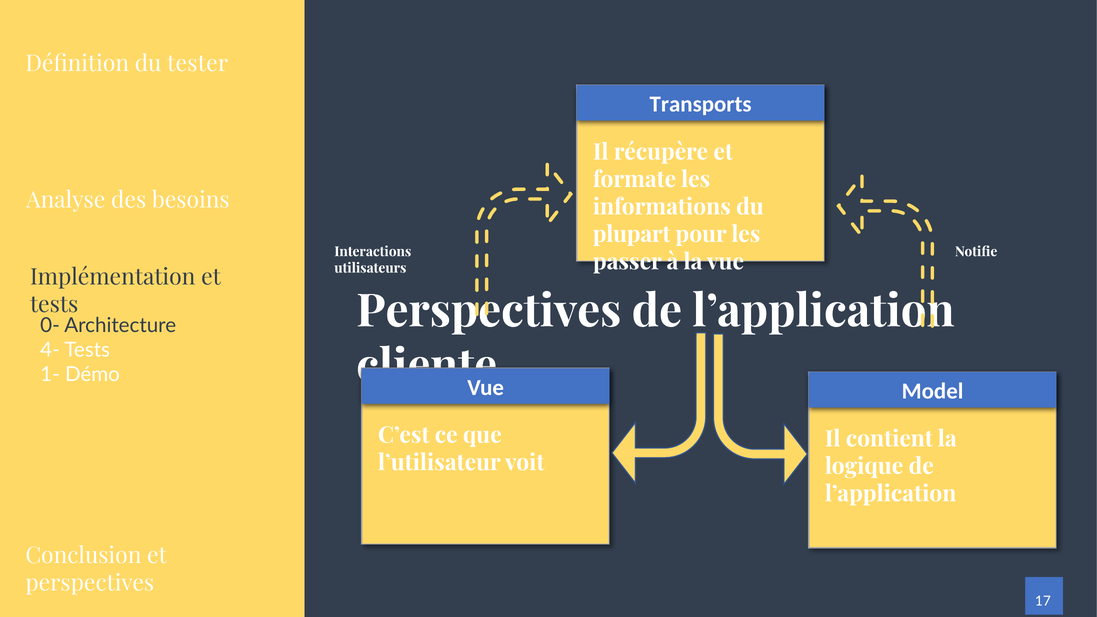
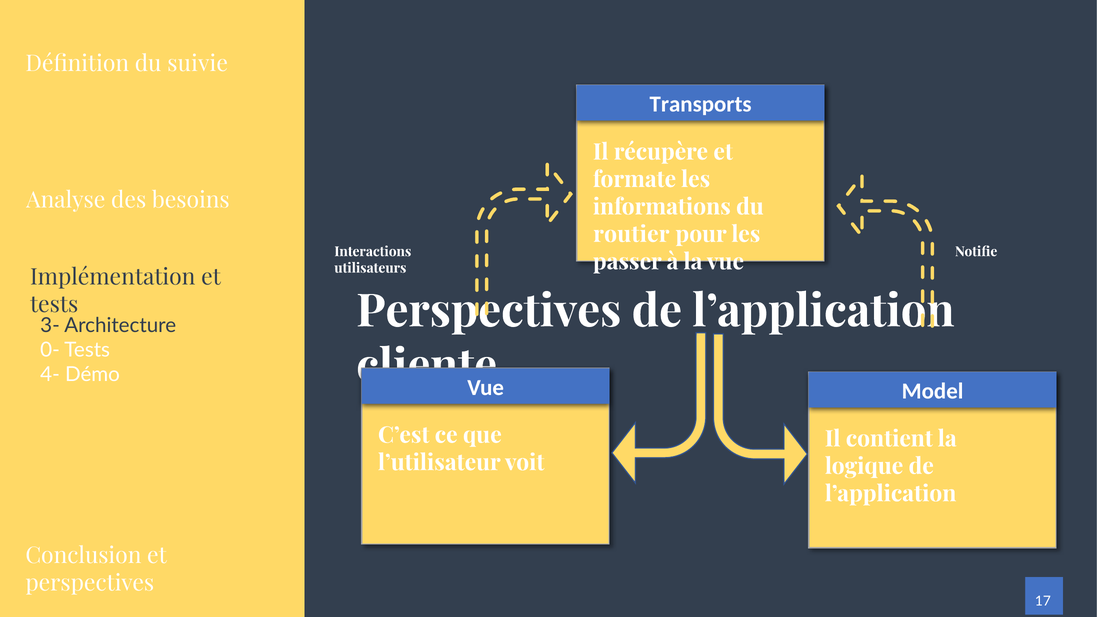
tester: tester -> suivie (198, 64)
plupart: plupart -> routier (631, 234)
0-: 0- -> 3- (50, 325)
4-: 4- -> 0- (50, 350)
1-: 1- -> 4- (50, 375)
